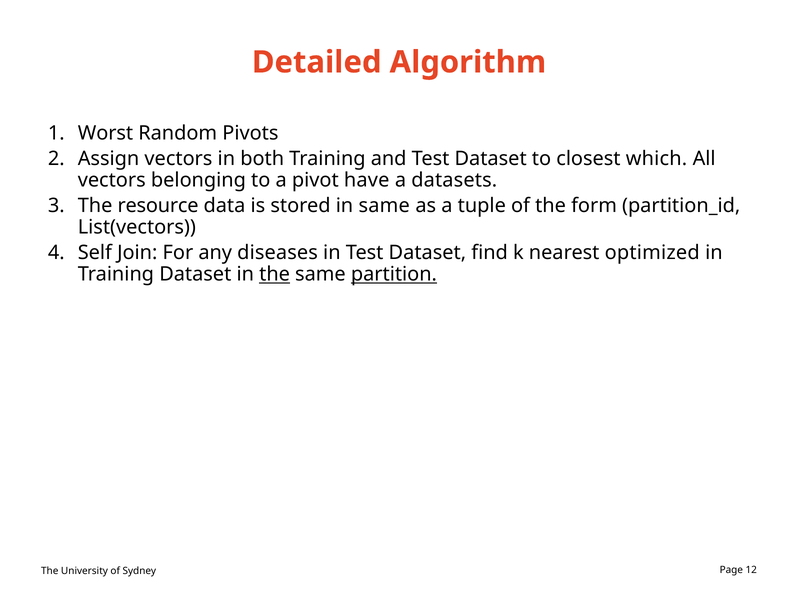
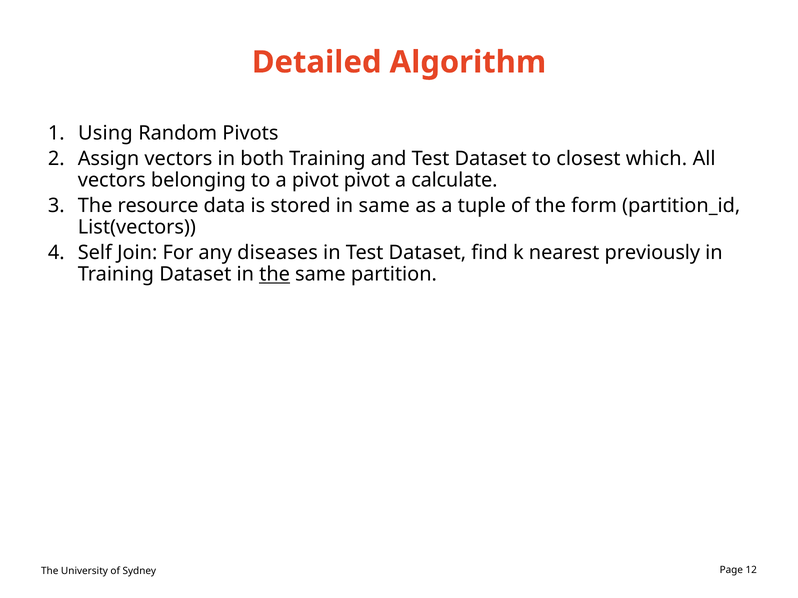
Worst: Worst -> Using (105, 133)
pivot have: have -> pivot (367, 180)
datasets: datasets -> calculate (454, 180)
optimized: optimized -> previously (652, 253)
partition underline: present -> none (394, 275)
